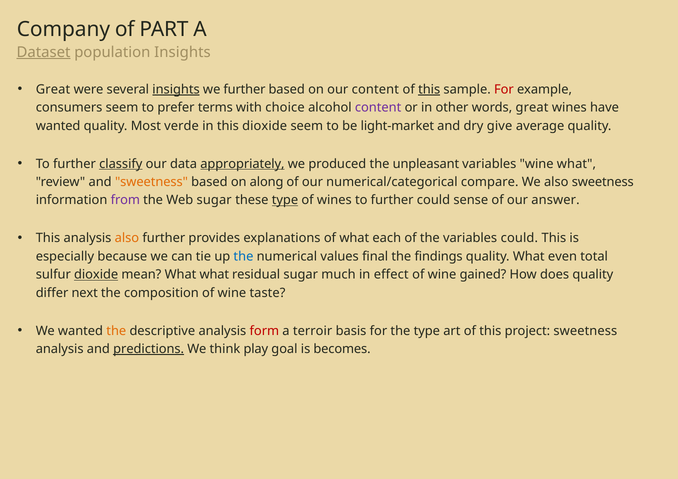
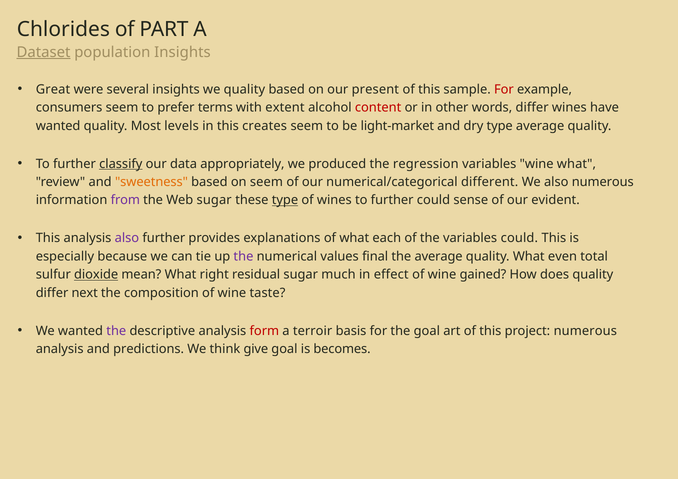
Company: Company -> Chlorides (63, 29)
insights underline: present -> none (176, 89)
we further: further -> quality (244, 89)
our content: content -> present (375, 89)
this underline: present -> none (429, 89)
choice: choice -> extent (285, 108)
content colour: purple -> red (378, 108)
words great: great -> differ (532, 108)
verde: verde -> levels (182, 126)
this dioxide: dioxide -> creates (265, 126)
dry give: give -> type (500, 126)
appropriately underline: present -> none (242, 164)
unpleasant: unpleasant -> regression (426, 164)
on along: along -> seem (266, 182)
compare: compare -> different (490, 182)
also sweetness: sweetness -> numerous (603, 182)
answer: answer -> evident (556, 200)
also colour: orange -> purple (127, 238)
the colour: blue -> purple (243, 256)
the findings: findings -> average (439, 256)
What what: what -> right (214, 275)
the colour: orange -> purple (116, 331)
the type: type -> goal (427, 331)
project sweetness: sweetness -> numerous (585, 331)
predictions underline: present -> none (149, 349)
play: play -> give (256, 349)
